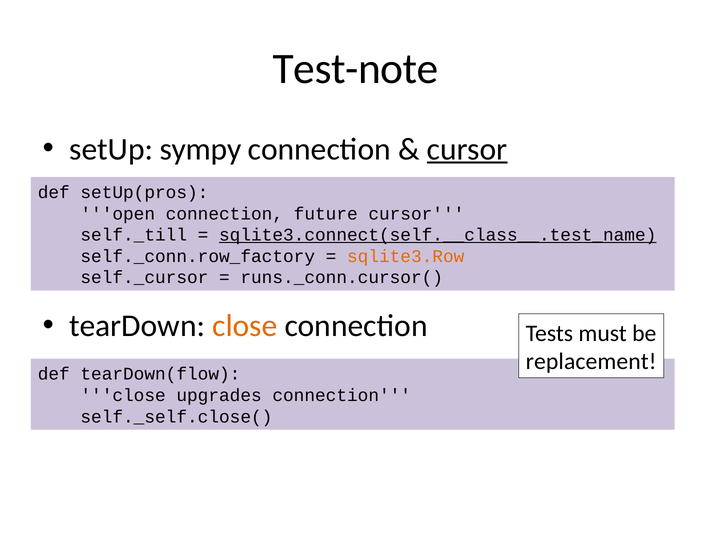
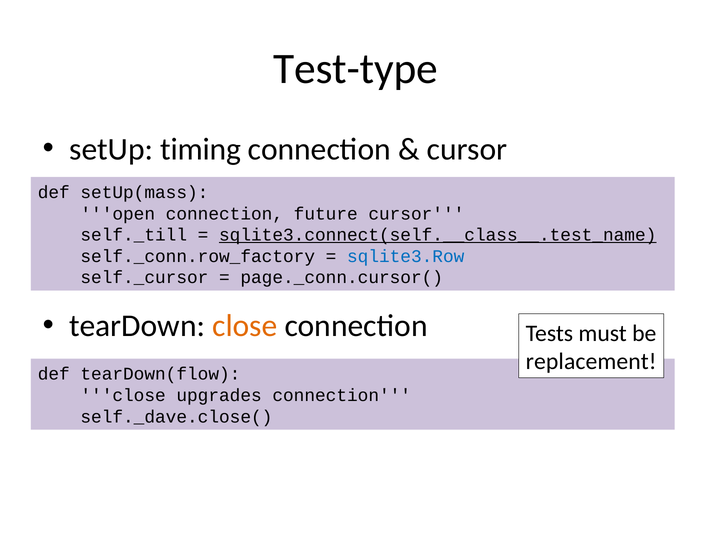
Test-note: Test-note -> Test-type (356, 69)
sympy: sympy -> timing (201, 149)
cursor underline: present -> none (467, 149)
setUp(pros: setUp(pros -> setUp(mass (144, 192)
sqlite3.Row colour: orange -> blue (406, 256)
runs._conn.cursor(: runs._conn.cursor( -> page._conn.cursor( (342, 278)
self._self.close(: self._self.close( -> self._dave.close( (176, 417)
